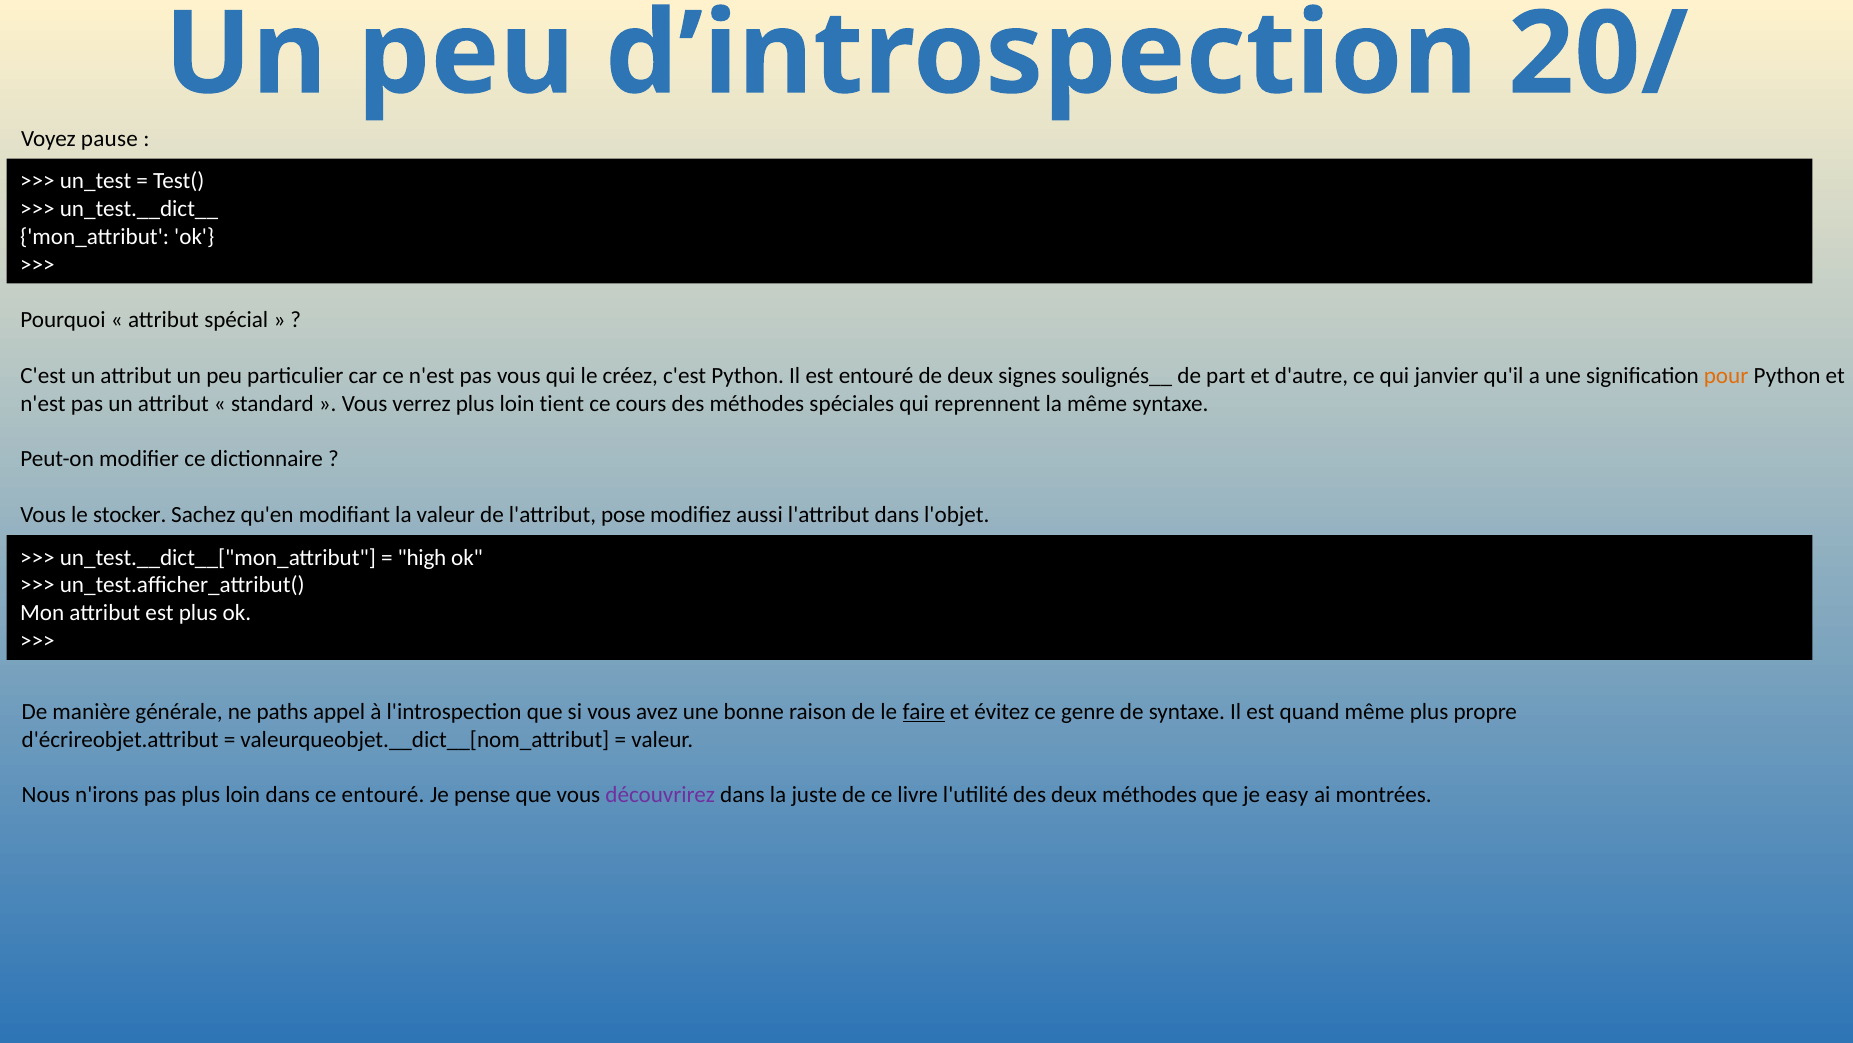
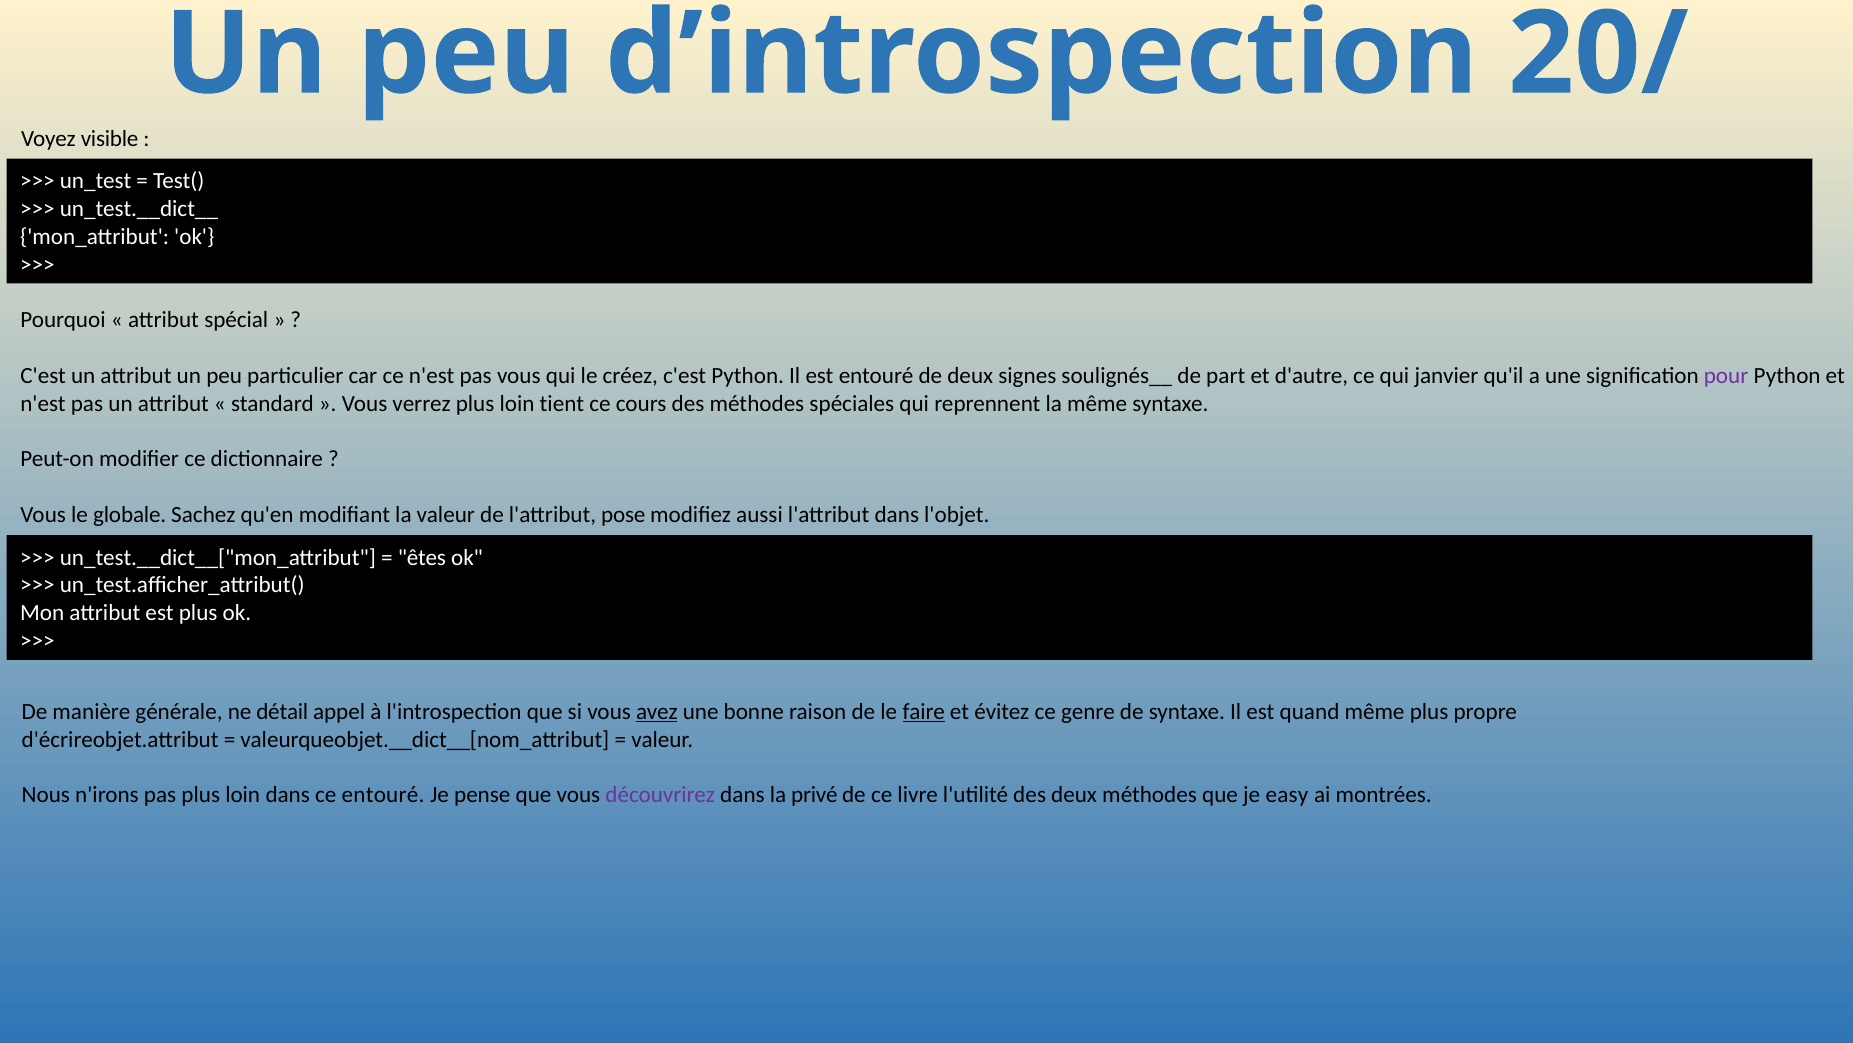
pause: pause -> visible (110, 139)
pour colour: orange -> purple (1726, 375)
stocker: stocker -> globale (130, 514)
high: high -> êtes (422, 557)
paths: paths -> détail (282, 711)
avez underline: none -> present (657, 711)
juste: juste -> privé (814, 794)
